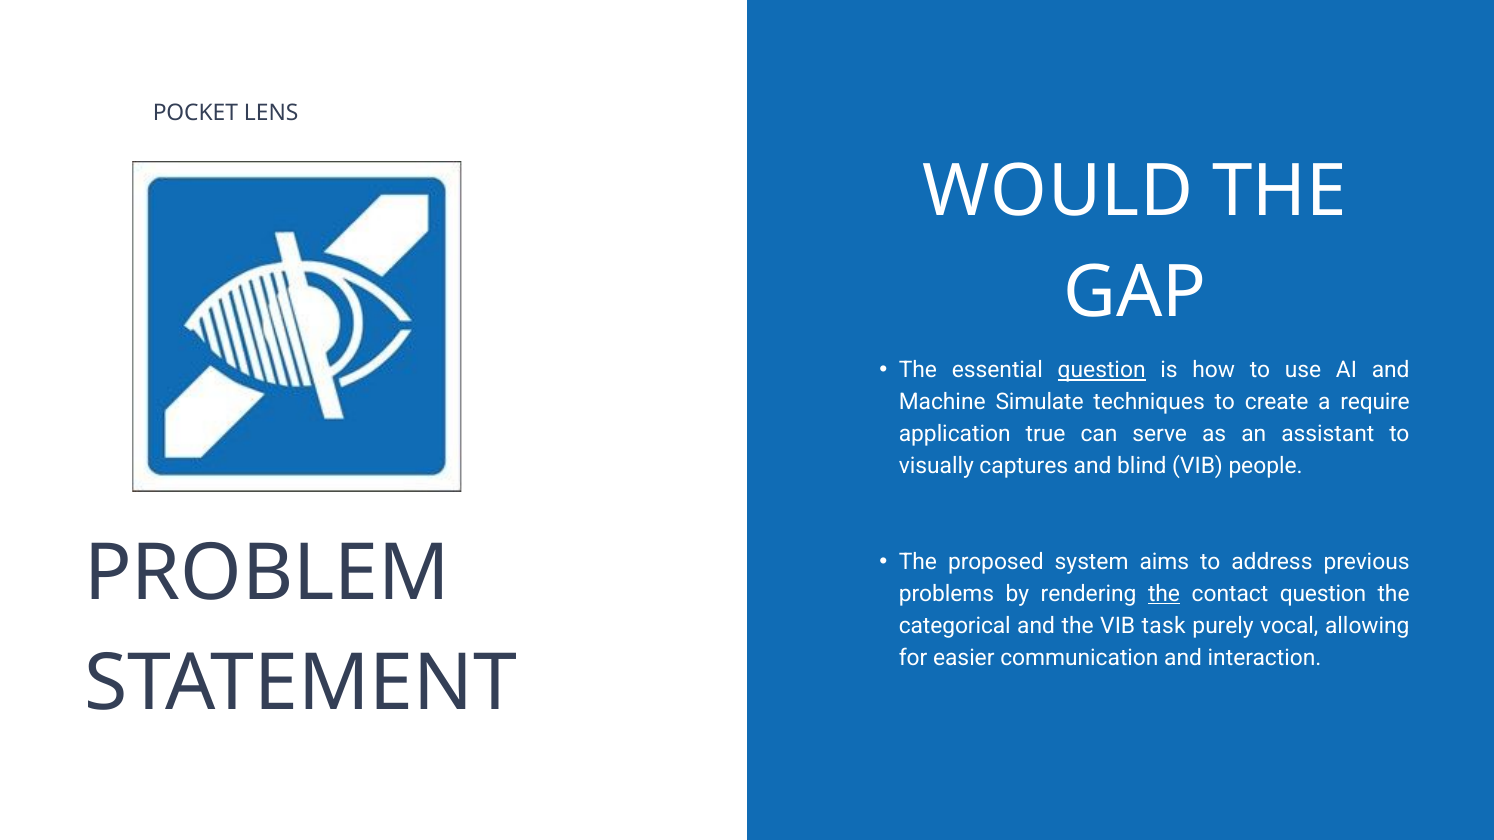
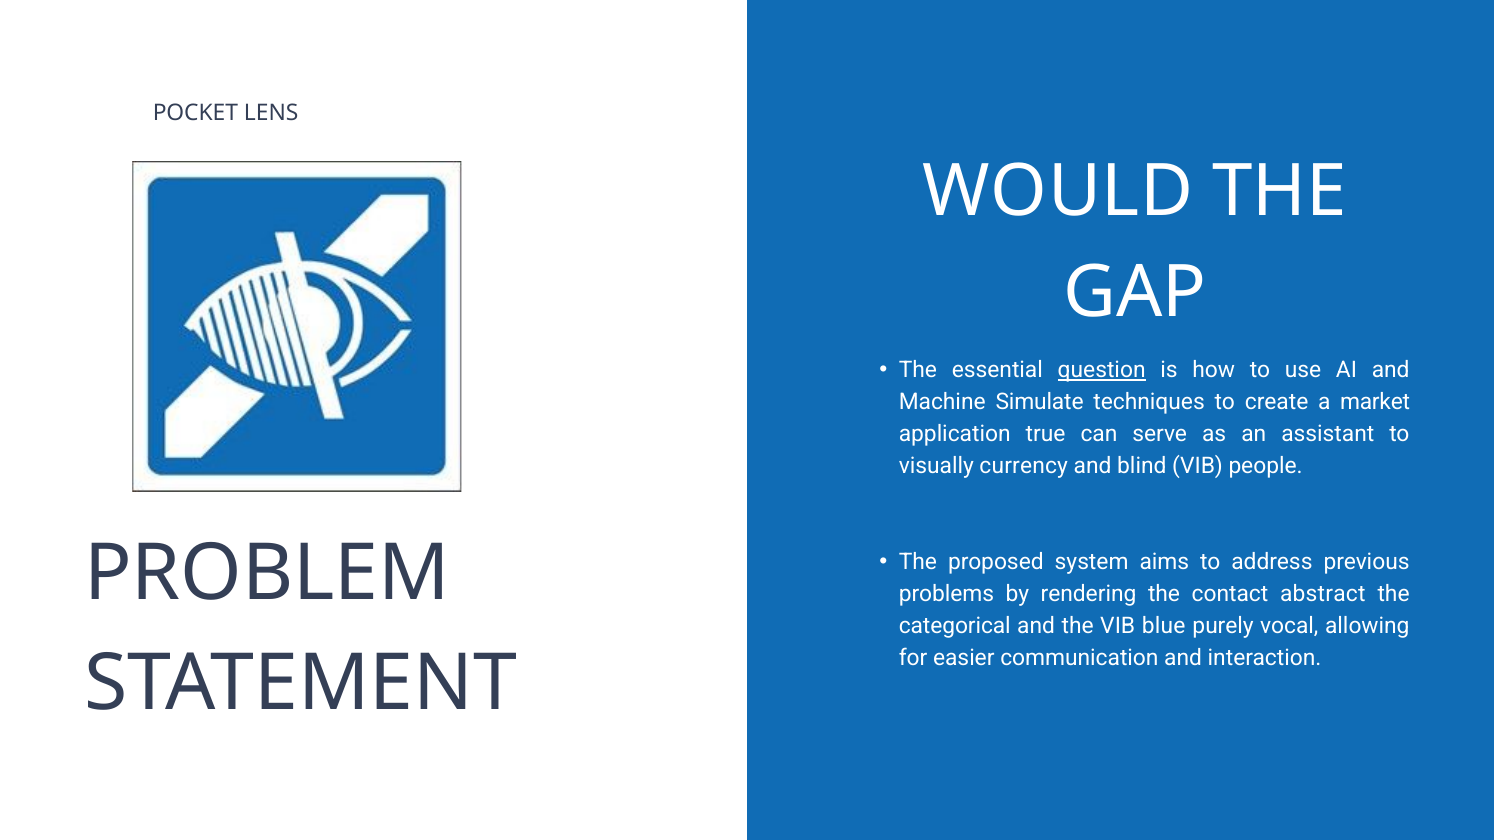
require: require -> market (1375, 402)
captures: captures -> currency (1024, 466)
the underline: present -> none (1164, 594)
contact question: question -> abstract (1323, 594)
task: task -> blue (1164, 626)
